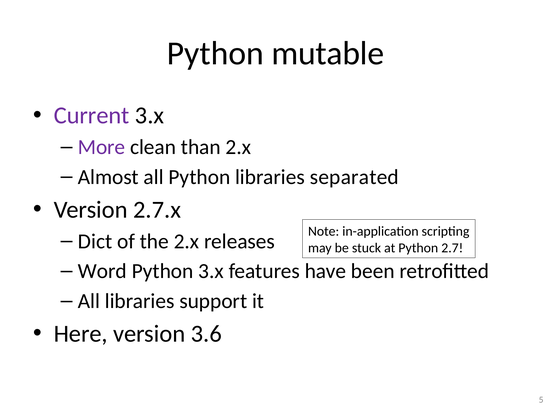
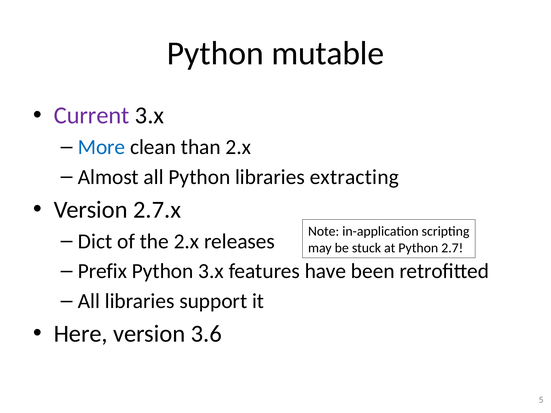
More colour: purple -> blue (102, 147)
separated: separated -> extracting (354, 177)
Word: Word -> Prefix (102, 271)
